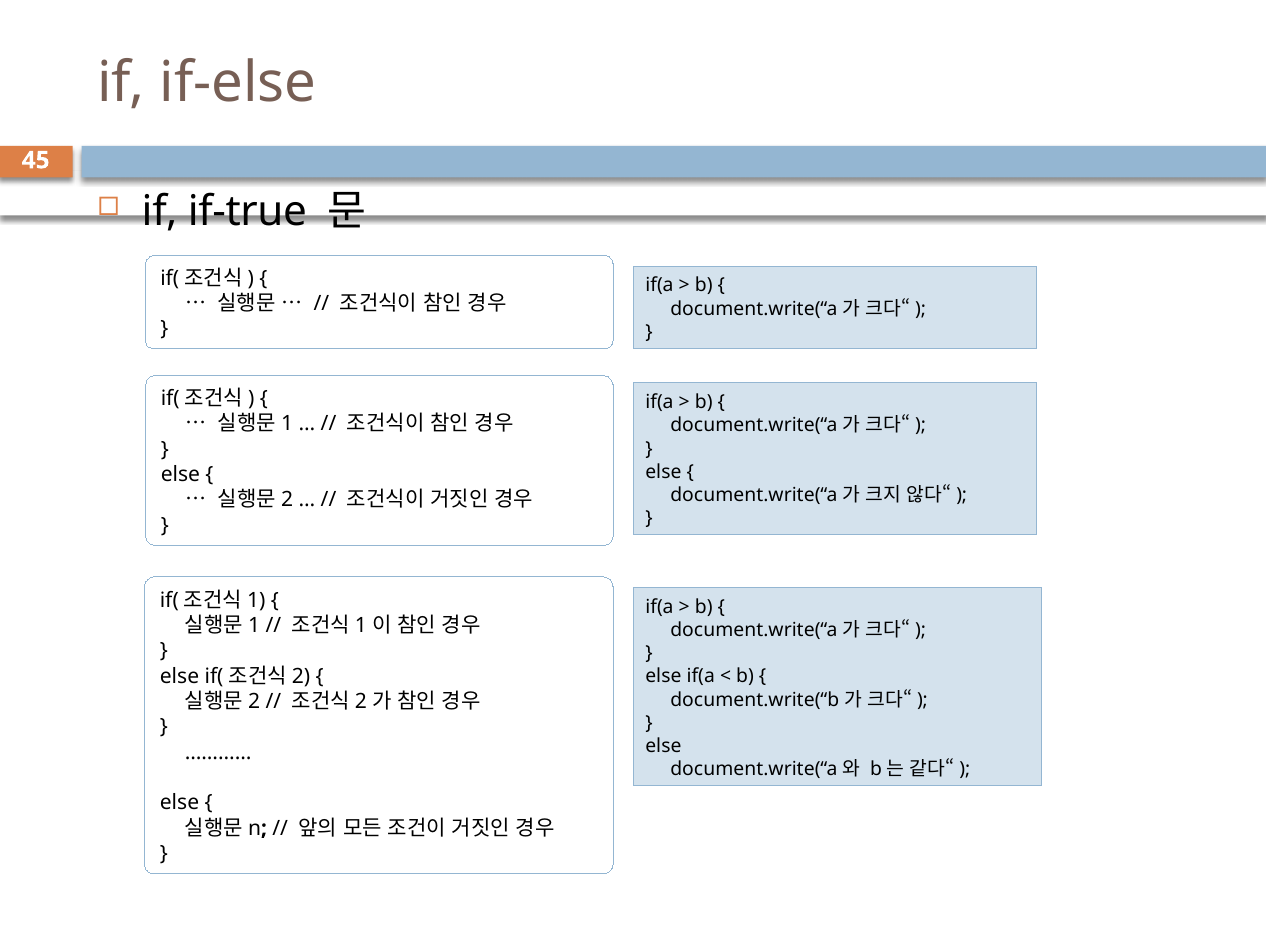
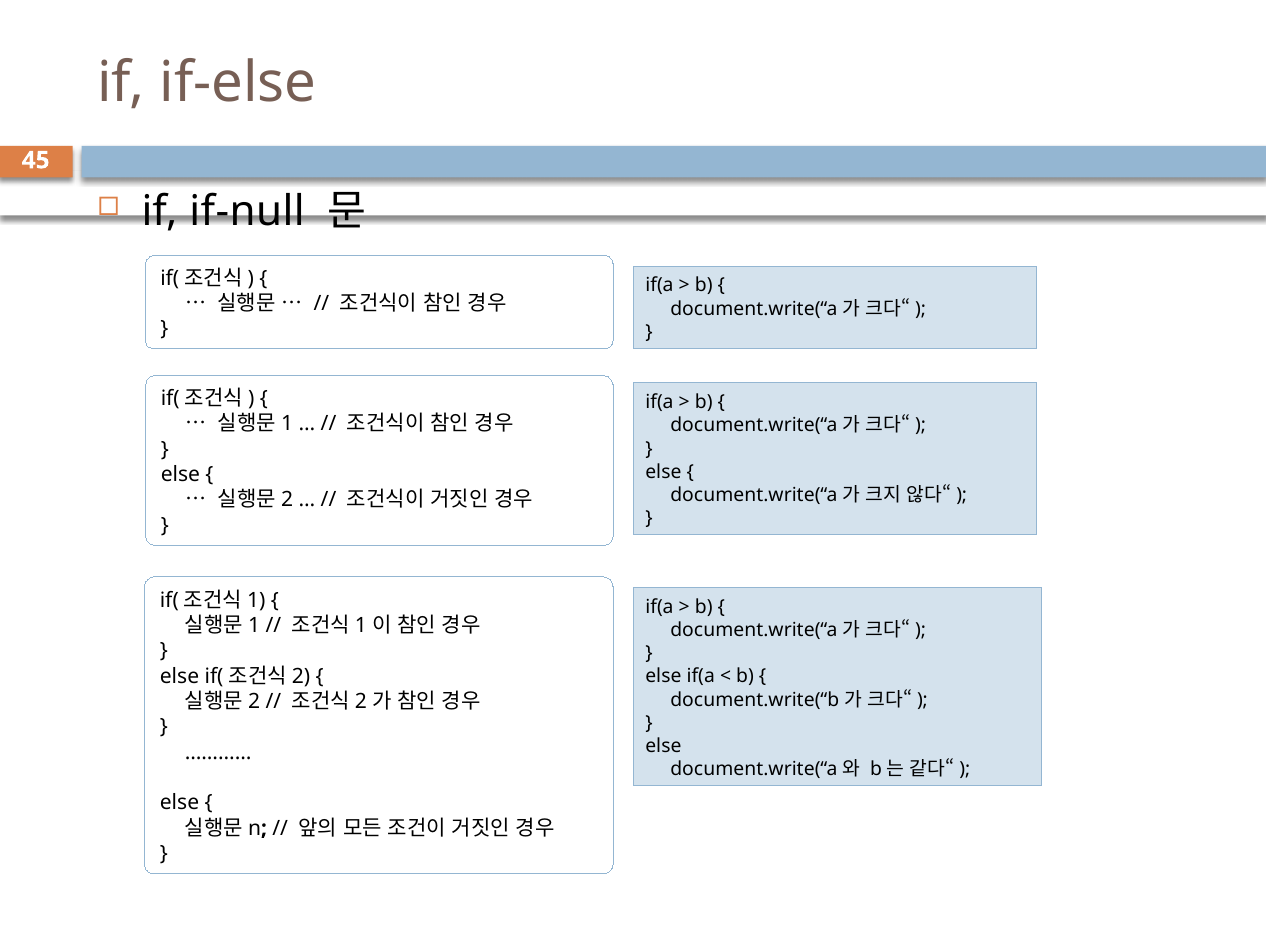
if-true: if-true -> if-null (247, 212)
